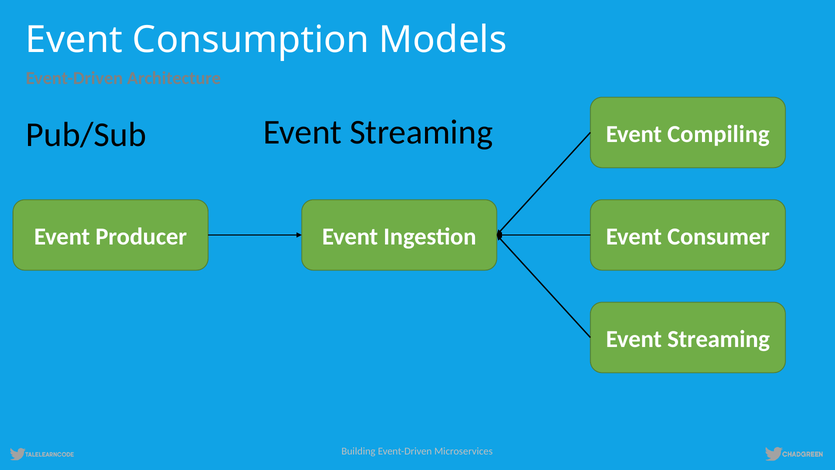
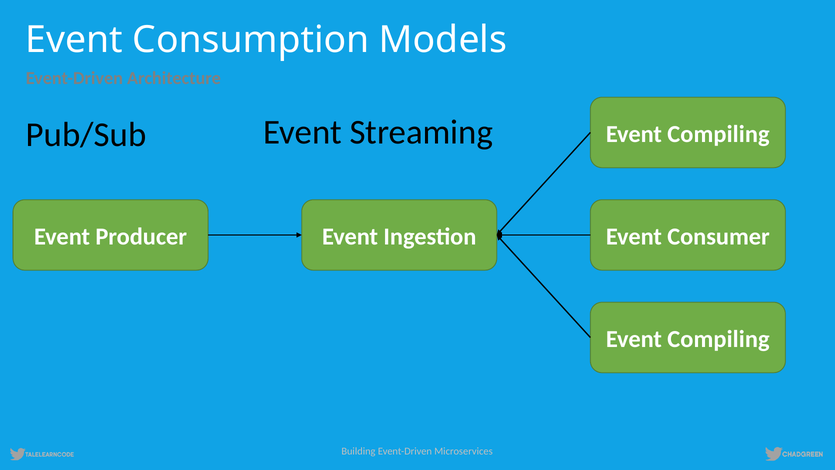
Streaming: Streaming -> Compiling (718, 339)
